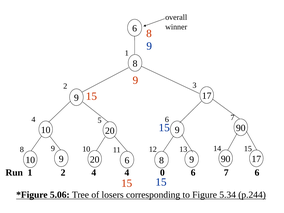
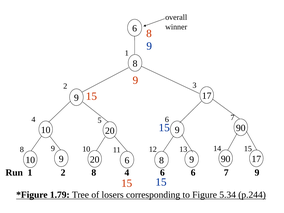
2 4: 4 -> 8 (94, 173)
4 0: 0 -> 6 (162, 173)
6 7 6: 6 -> 9 (257, 173)
5.06: 5.06 -> 1.79 (60, 195)
